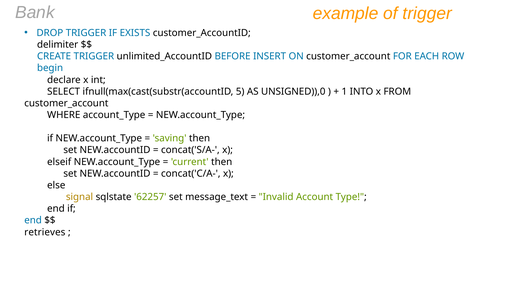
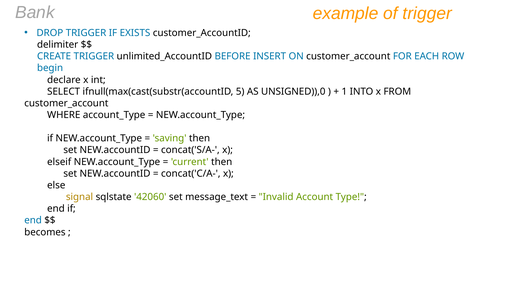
62257: 62257 -> 42060 (150, 197)
retrieves: retrieves -> becomes (45, 232)
